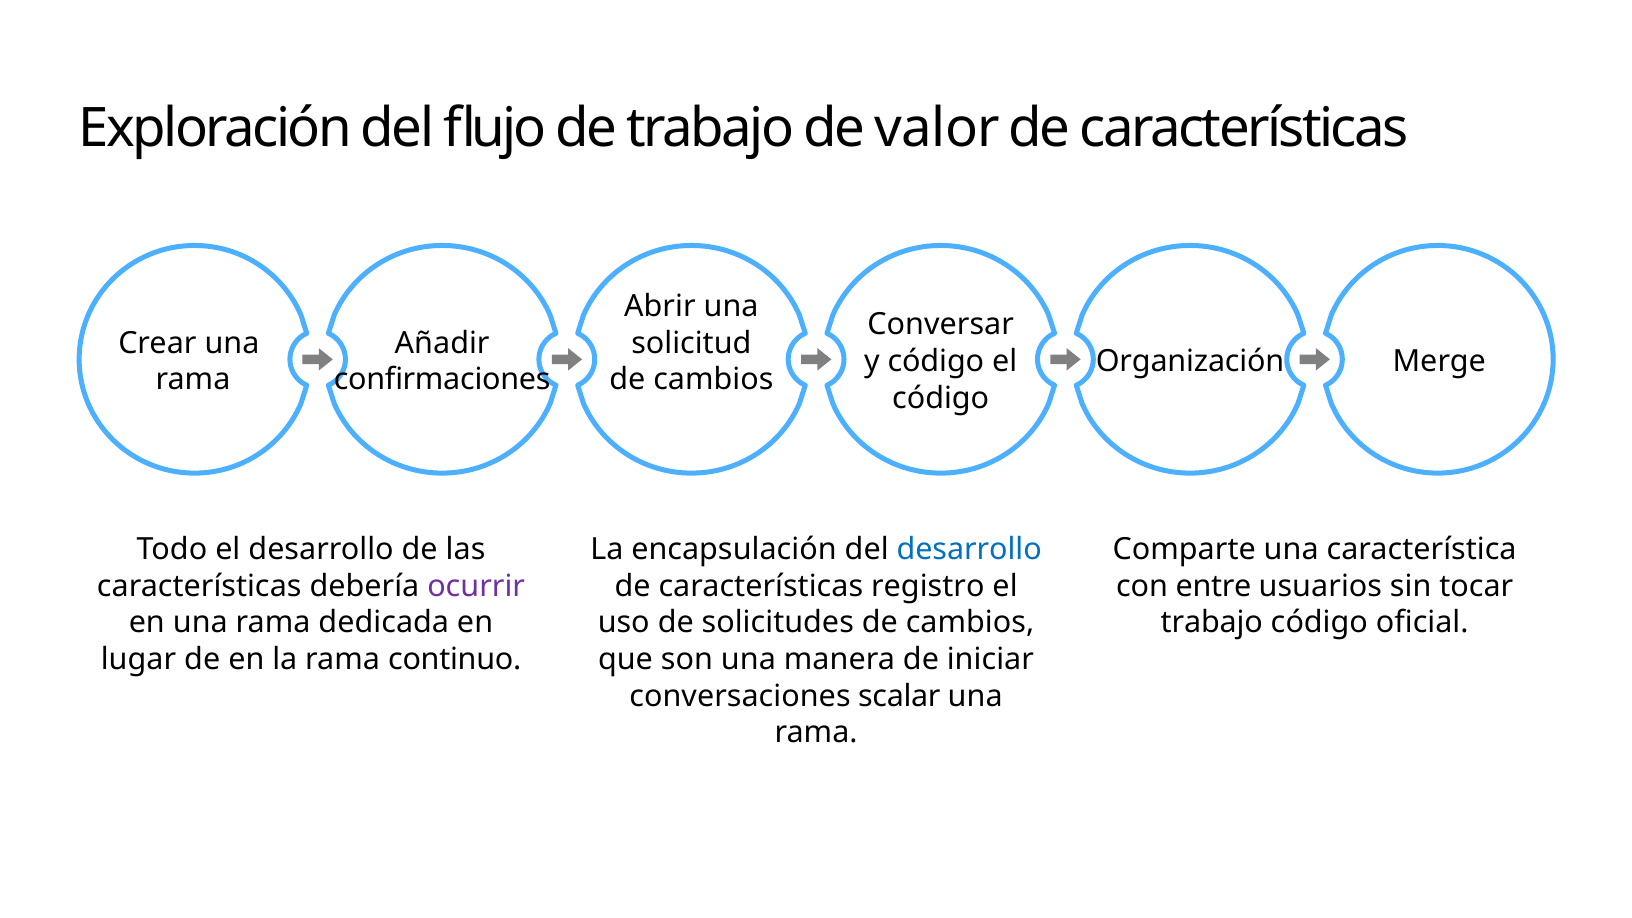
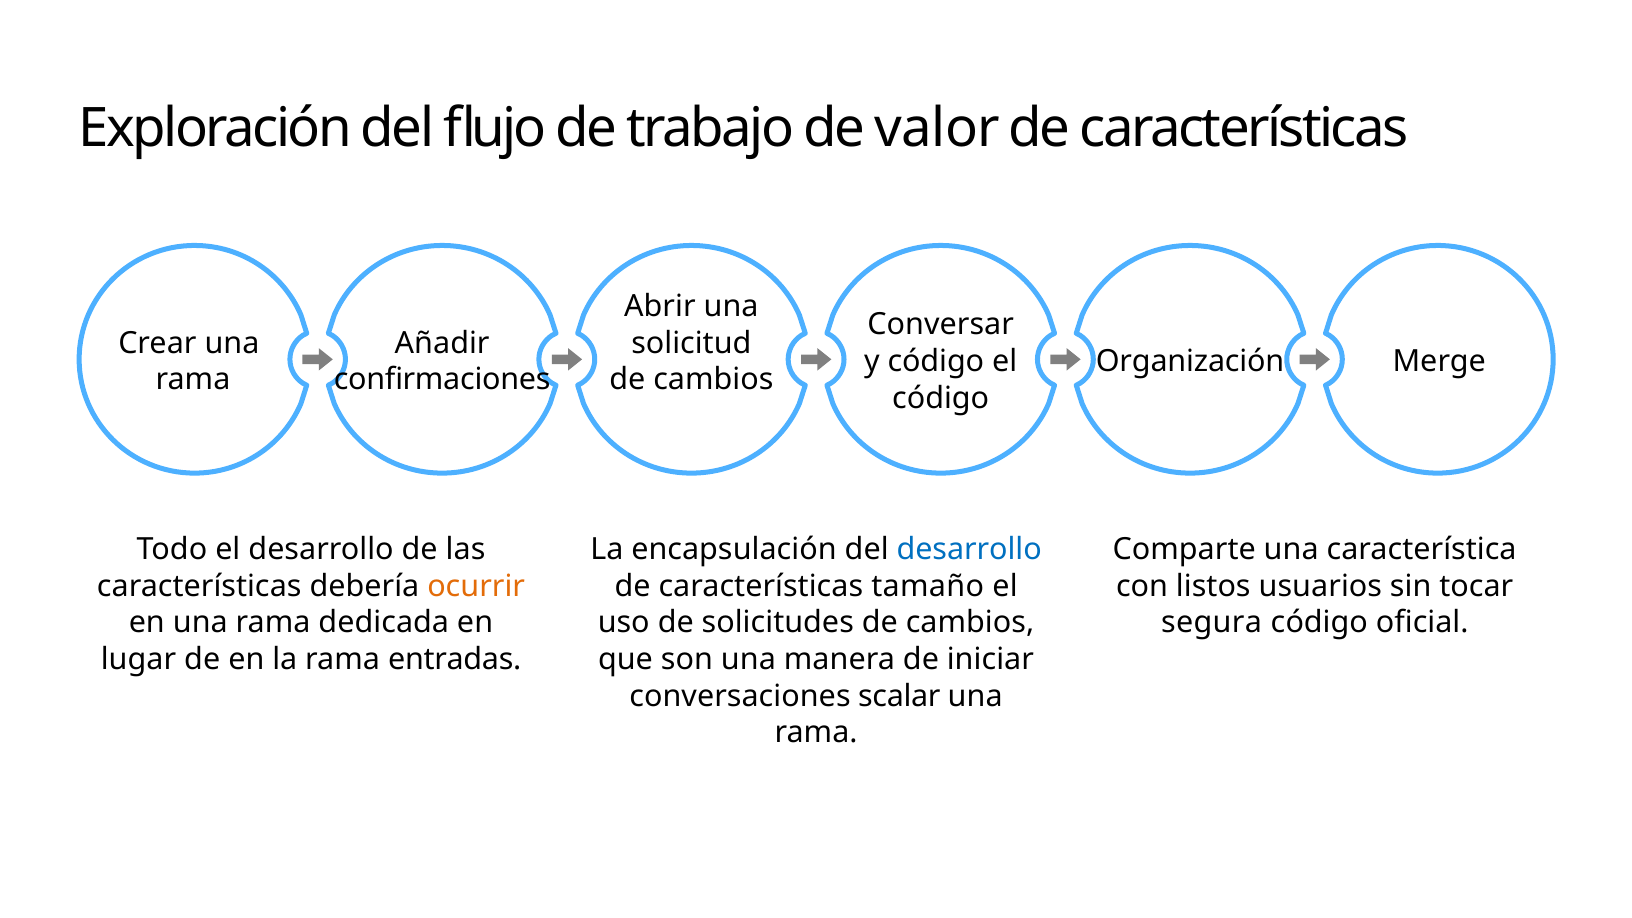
ocurrir colour: purple -> orange (476, 586)
registro: registro -> tamaño (928, 586)
entre: entre -> listos (1213, 586)
trabajo: trabajo -> segura (1212, 623)
continuo: continuo -> entradas (455, 659)
